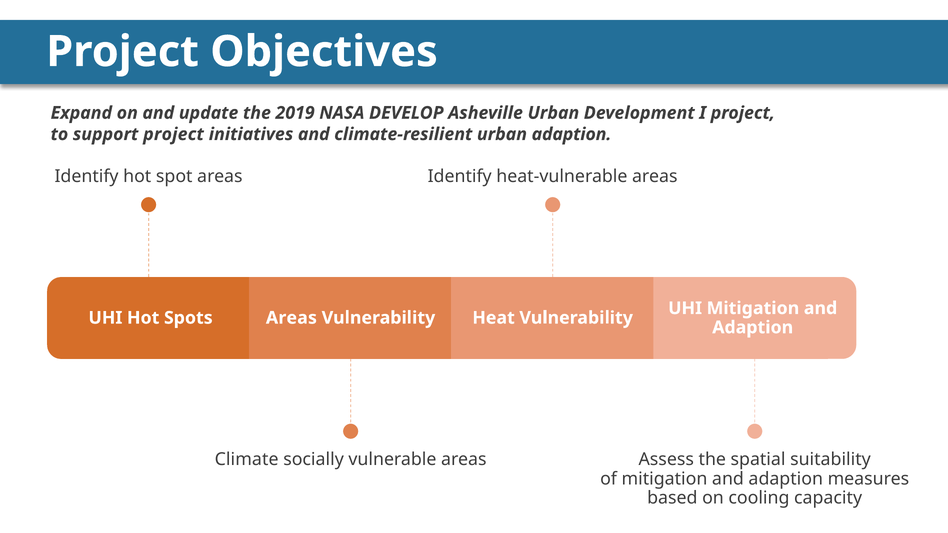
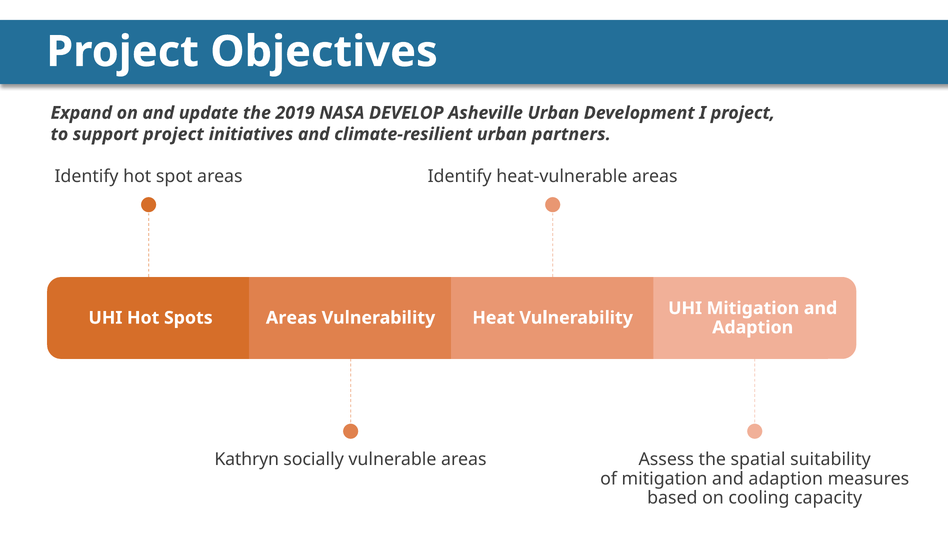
urban adaption: adaption -> partners (571, 134)
Climate: Climate -> Kathryn (247, 460)
